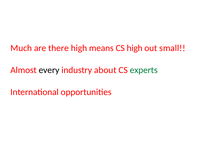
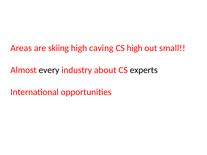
Much: Much -> Areas (21, 48)
there: there -> skiing (59, 48)
means: means -> caving (101, 48)
experts colour: green -> black (144, 70)
